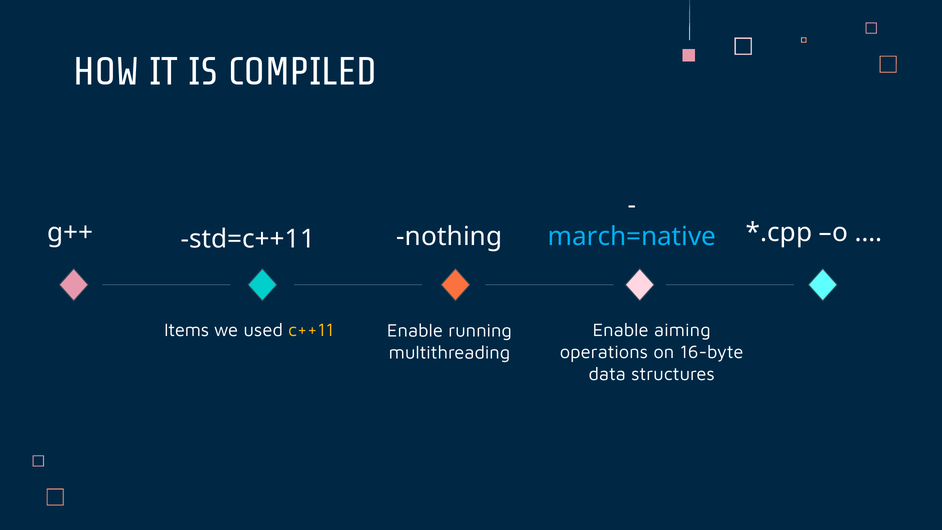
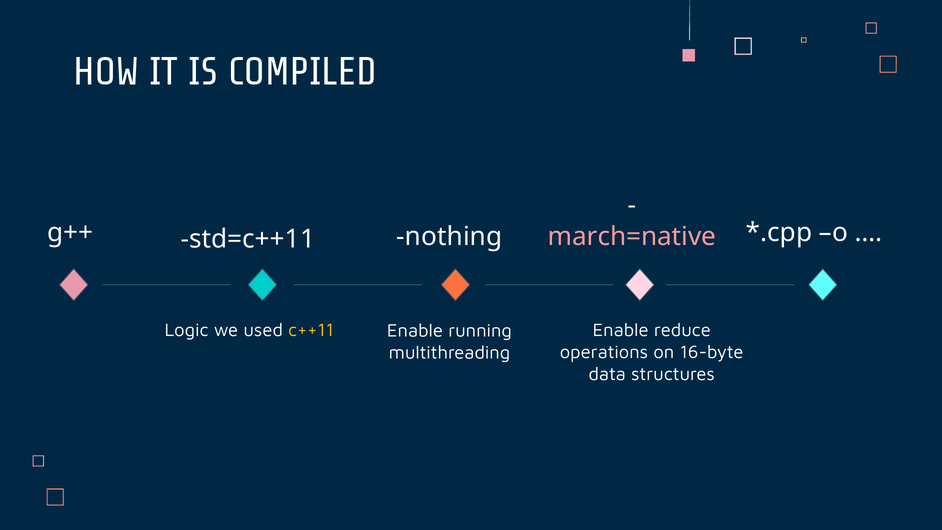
march=native colour: light blue -> pink (632, 236)
Items: Items -> Logic (187, 330)
aiming: aiming -> reduce (682, 330)
